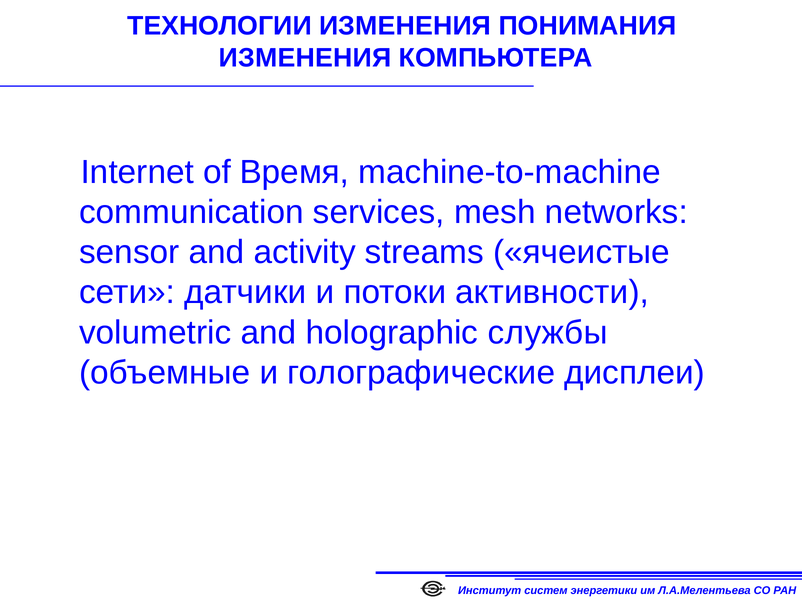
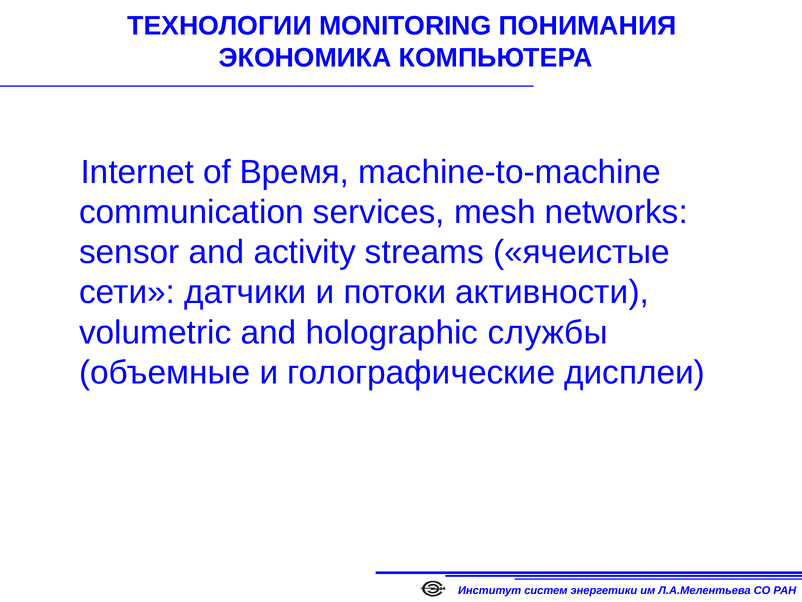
ТЕХНОЛОГИИ ИЗМЕНЕНИЯ: ИЗМЕНЕНИЯ -> MONITORING (405, 26)
ИЗМЕНЕНИЯ: ИЗМЕНЕНИЯ -> ЭКОНОМИКА (305, 58)
